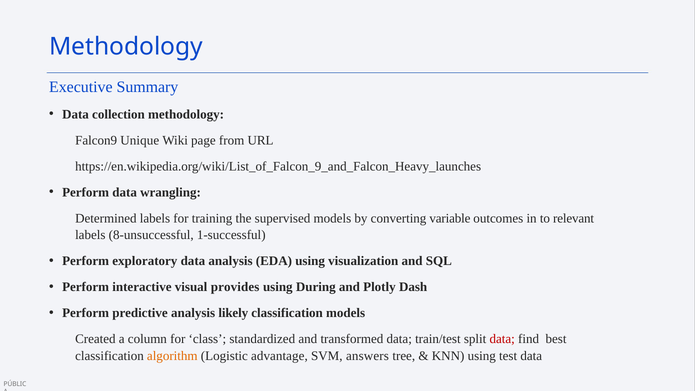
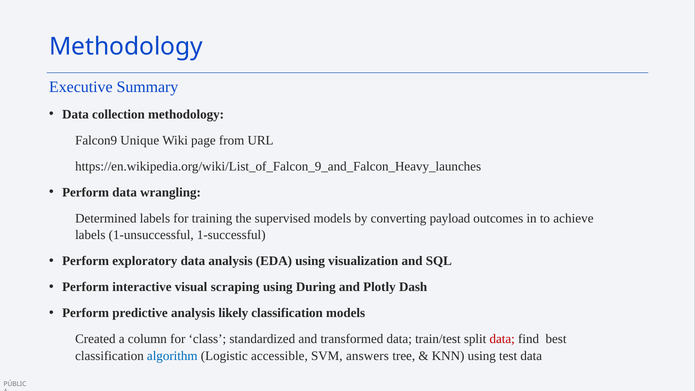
variable: variable -> payload (450, 218)
relevant: relevant -> achieve (573, 218)
8-unsuccessful: 8-unsuccessful -> 1-unsuccessful (151, 235)
provides: provides -> scraping (235, 287)
algorithm colour: orange -> blue (172, 356)
advantage: advantage -> accessible (279, 356)
